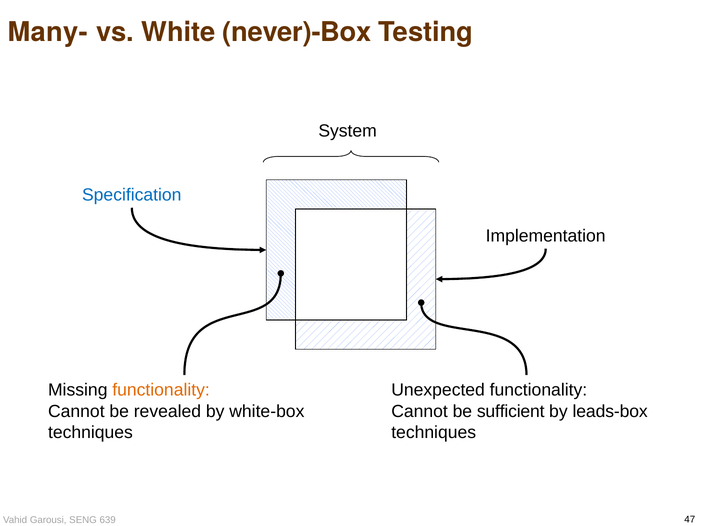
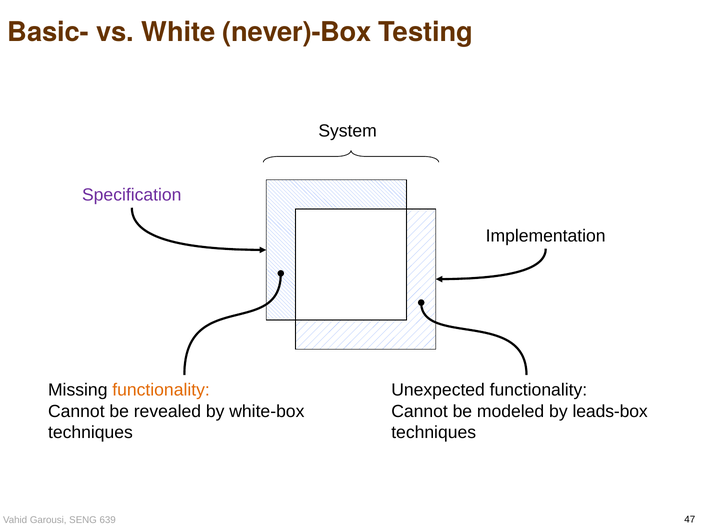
Many-: Many- -> Basic- (48, 32)
Specification colour: blue -> purple (132, 195)
sufficient: sufficient -> modeled (511, 412)
